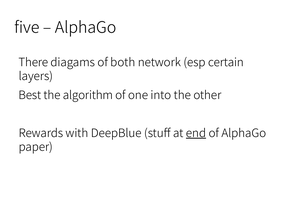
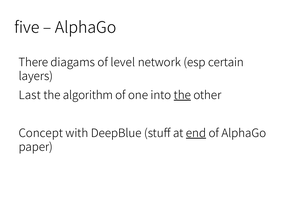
both: both -> level (123, 62)
Best: Best -> Last (30, 95)
the underline: none -> present (182, 95)
Rewards: Rewards -> Concept (41, 133)
